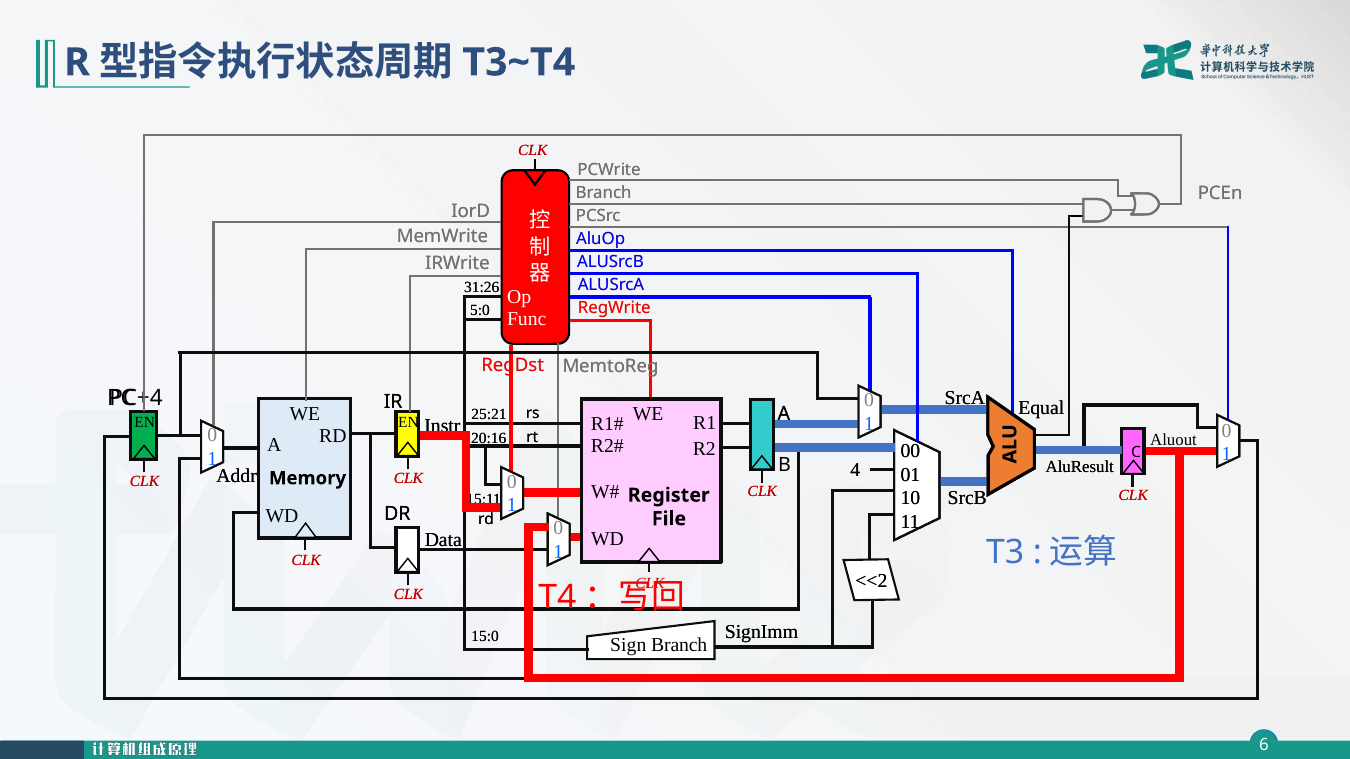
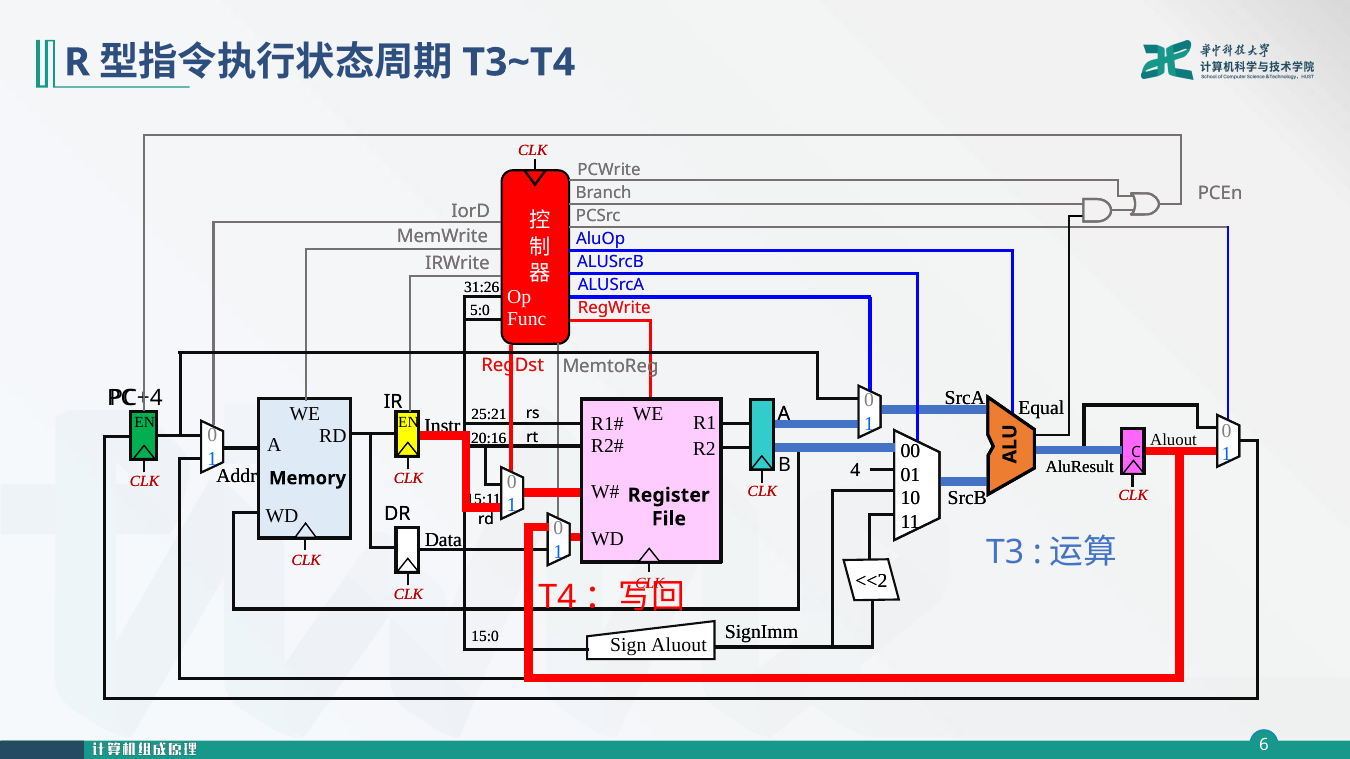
Sign Branch: Branch -> Aluout (679, 646)
